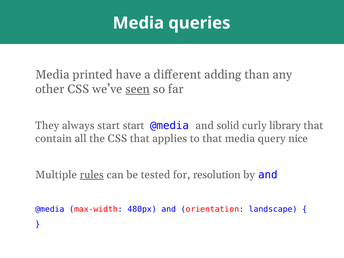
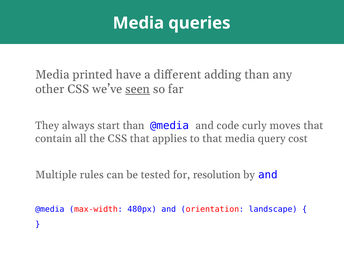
start start: start -> than (134, 126)
solid: solid -> code (228, 126)
library: library -> moves (285, 126)
nice: nice -> cost (298, 139)
rules underline: present -> none (92, 175)
